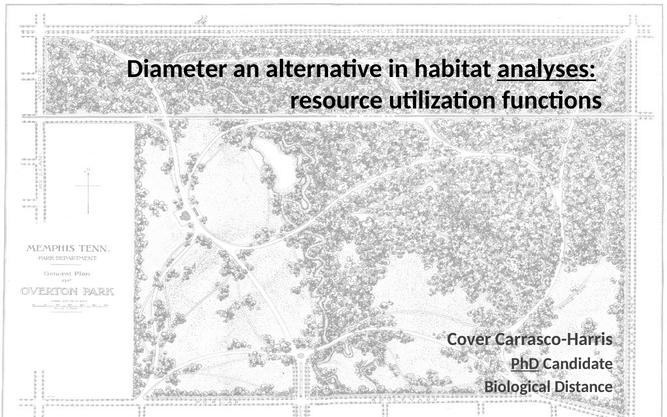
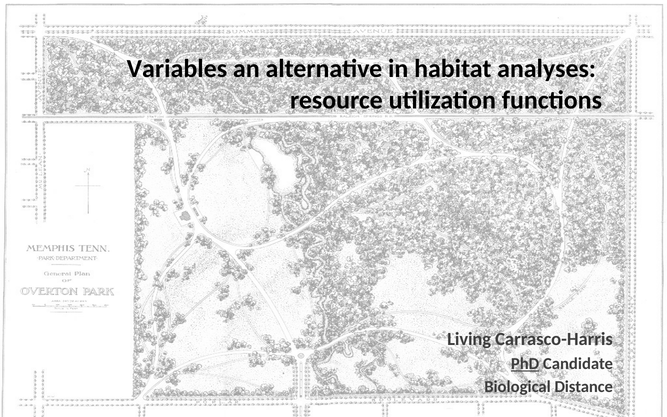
Diameter: Diameter -> Variables (177, 69)
analyses underline: present -> none (547, 69)
Cover: Cover -> Living (469, 339)
